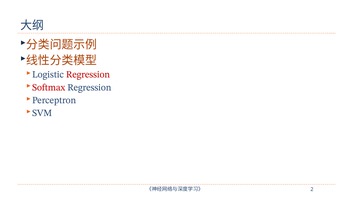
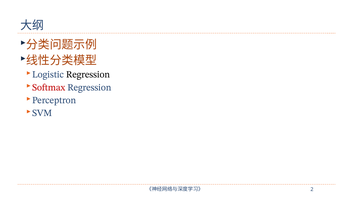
Regression colour: red -> black (88, 74)
